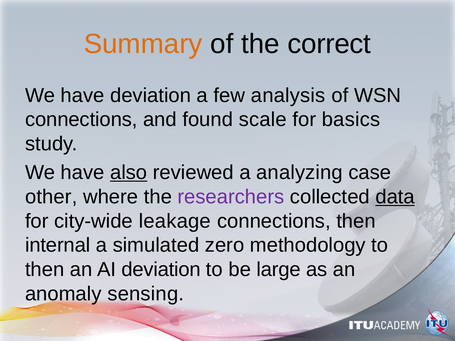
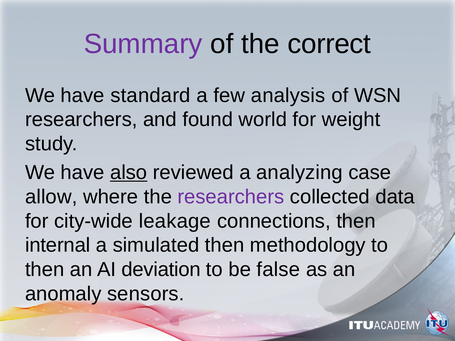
Summary colour: orange -> purple (143, 44)
have deviation: deviation -> standard (150, 95)
connections: connections -> researchers (81, 120)
scale: scale -> world (263, 120)
basics: basics -> weight (351, 120)
other: other -> allow (51, 197)
data underline: present -> none (395, 197)
simulated zero: zero -> then (225, 245)
large: large -> false (278, 270)
sensing: sensing -> sensors (146, 294)
